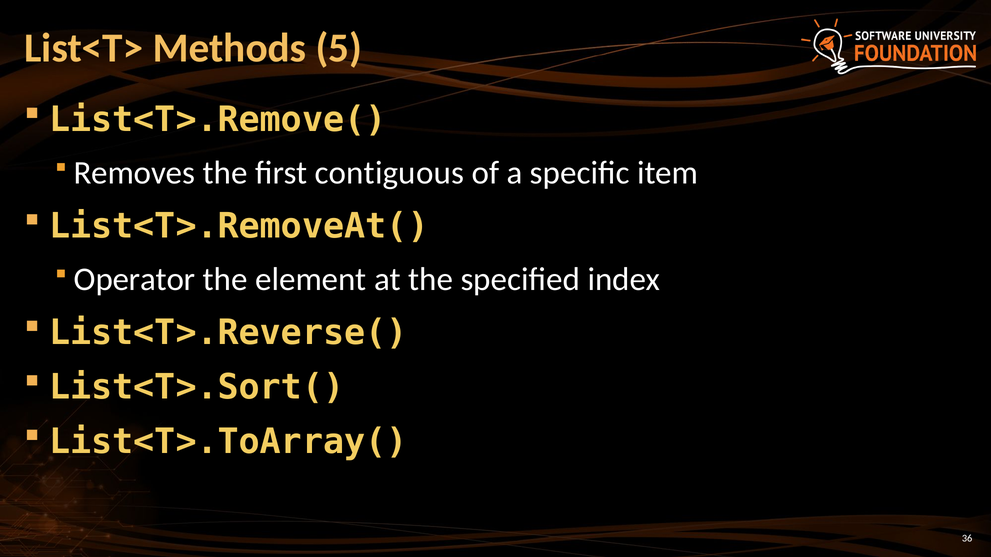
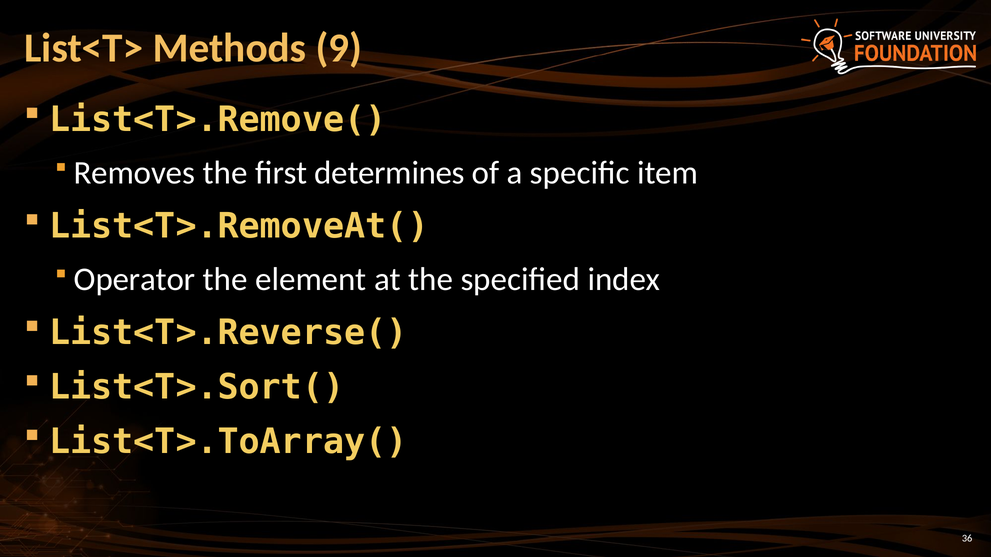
5: 5 -> 9 (339, 48)
contiguous: contiguous -> determines (390, 173)
